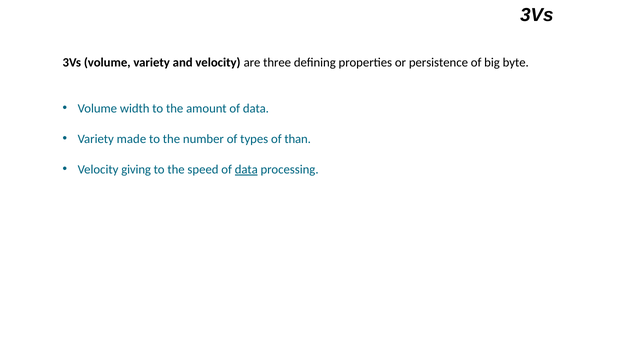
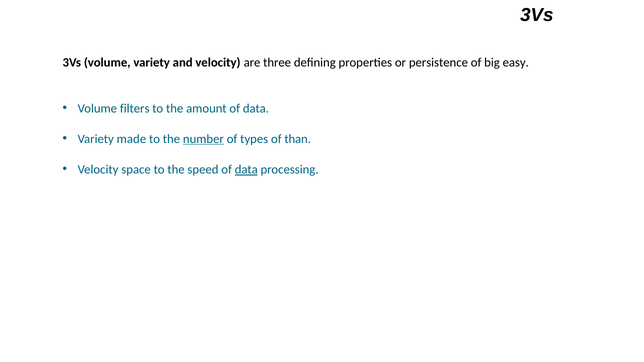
byte: byte -> easy (516, 63)
width: width -> filters (135, 108)
number underline: none -> present (203, 139)
giving: giving -> space (136, 170)
